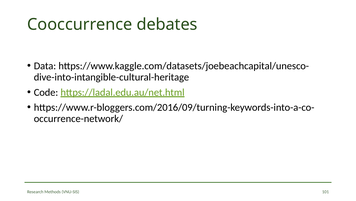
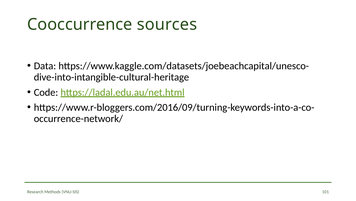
debates: debates -> sources (167, 24)
